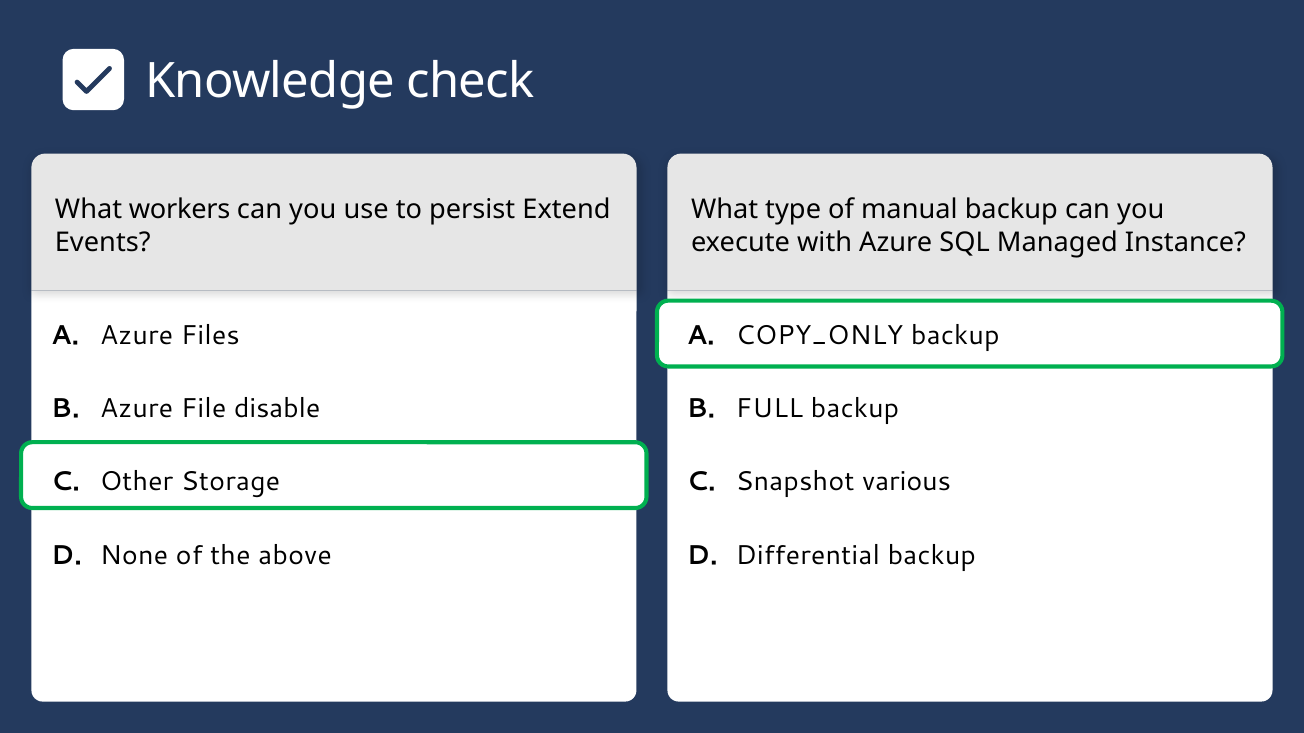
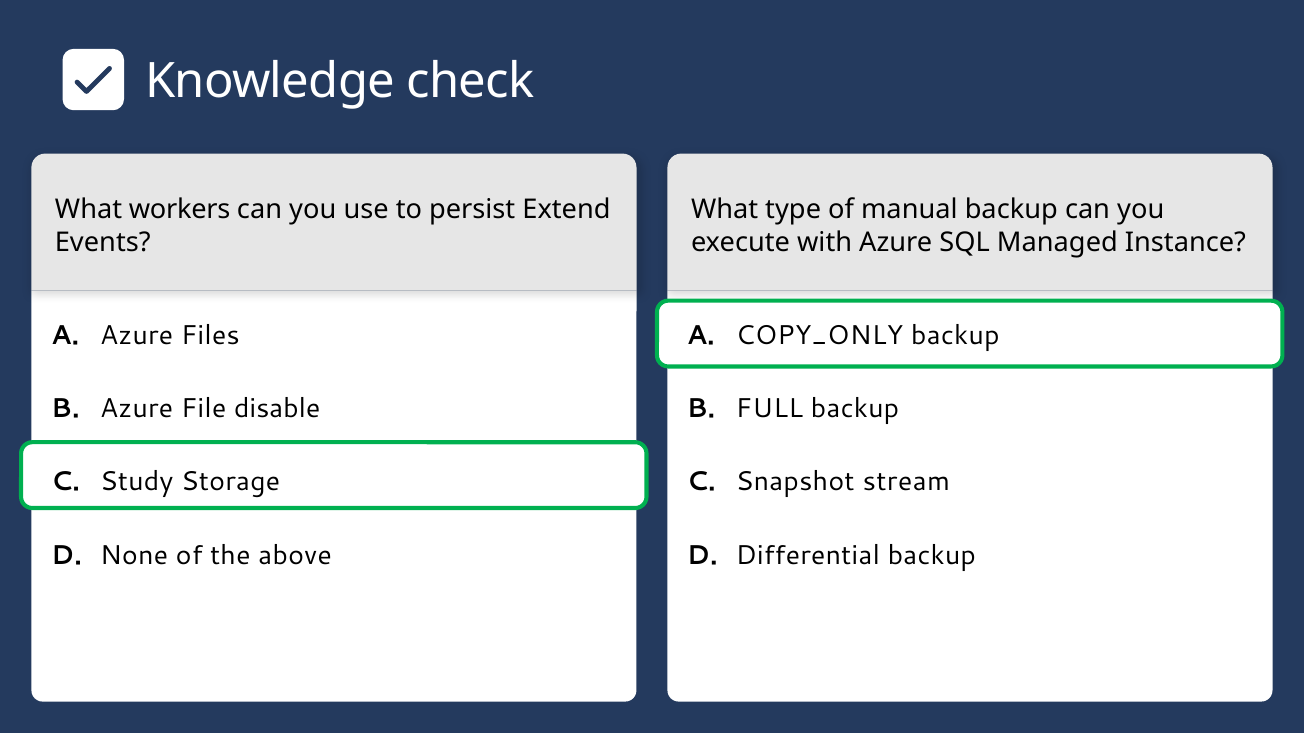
Other: Other -> Study (137, 482)
various: various -> stream (906, 482)
